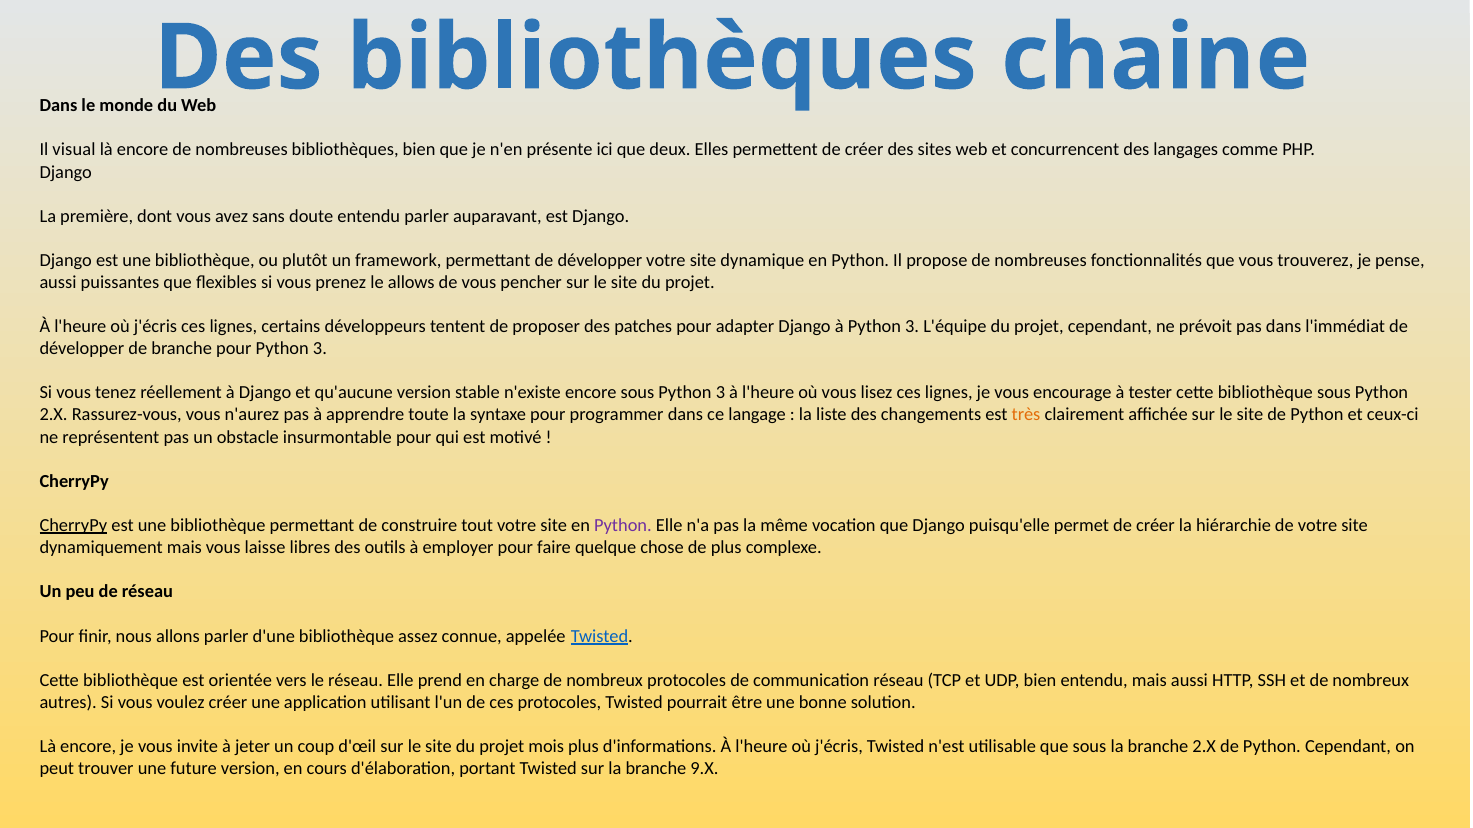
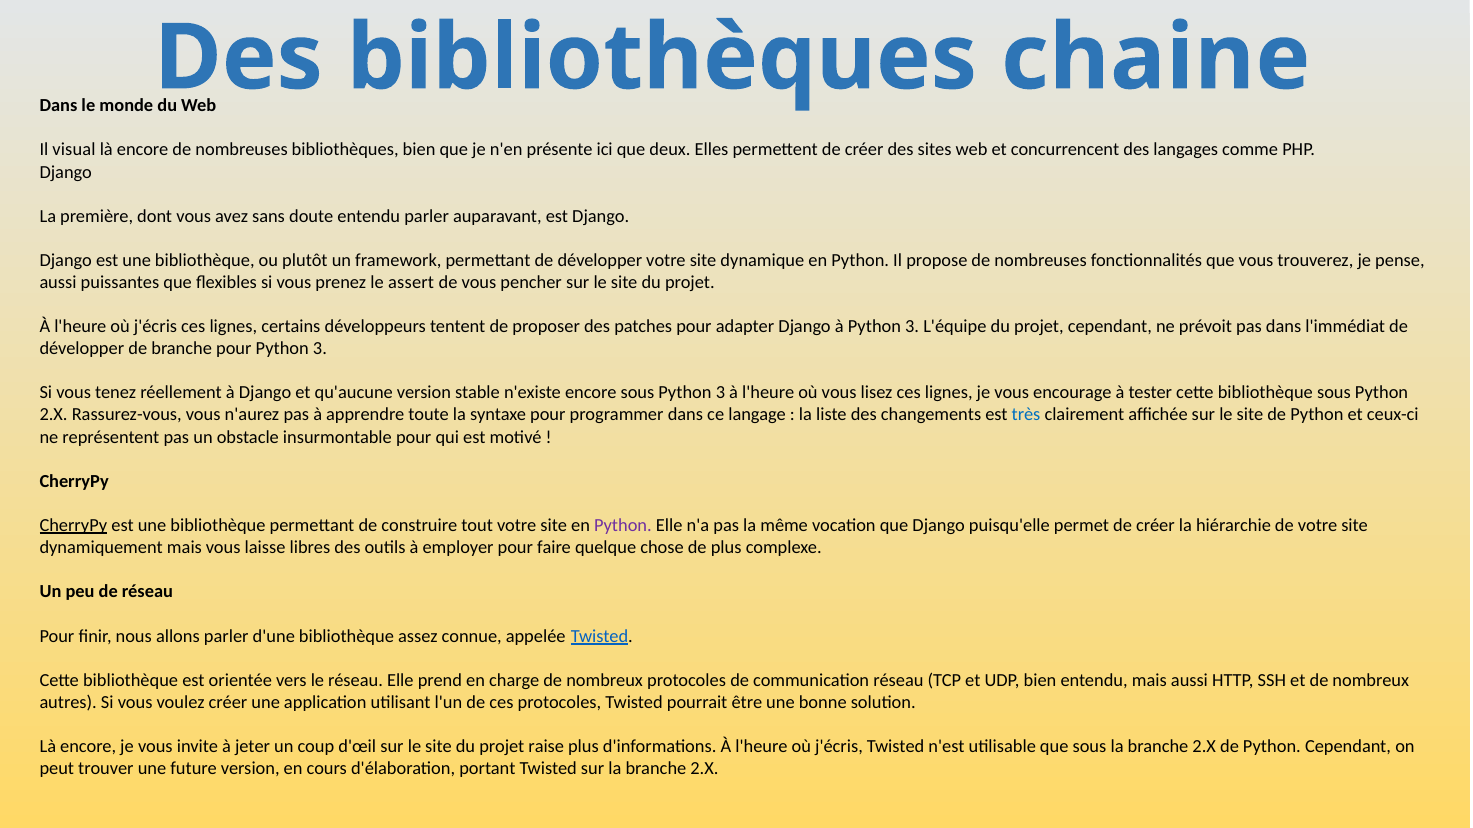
allows: allows -> assert (411, 283)
très colour: orange -> blue (1026, 415)
mois: mois -> raise (546, 747)
sur la branche 9.X: 9.X -> 2.X (704, 769)
